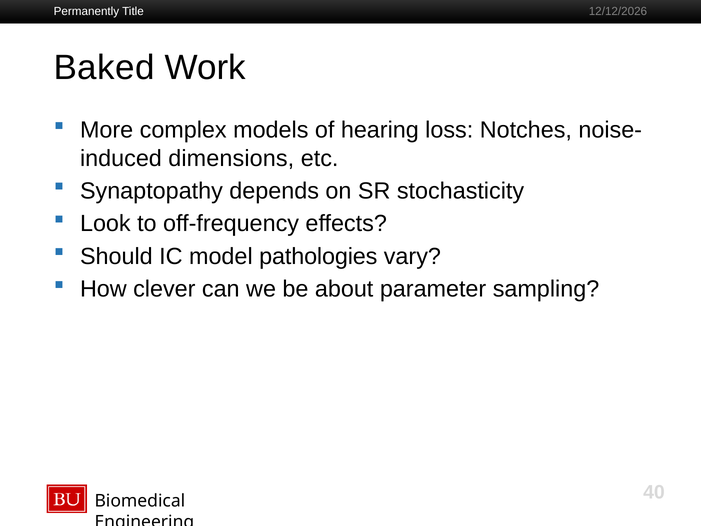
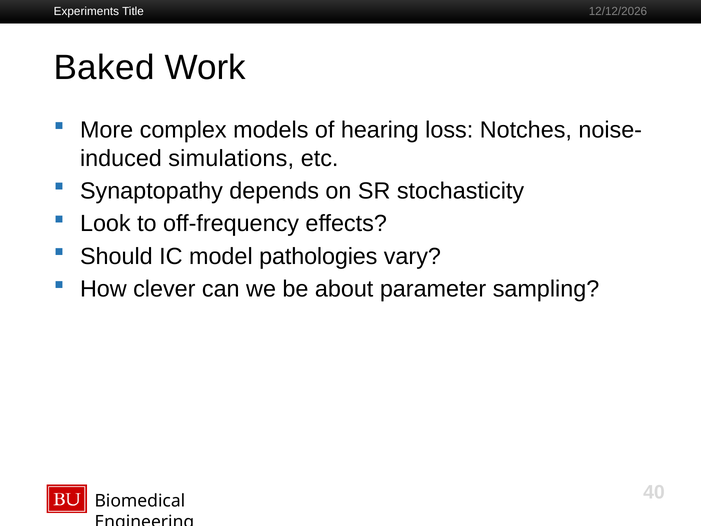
Permanently: Permanently -> Experiments (86, 11)
dimensions: dimensions -> simulations (231, 158)
